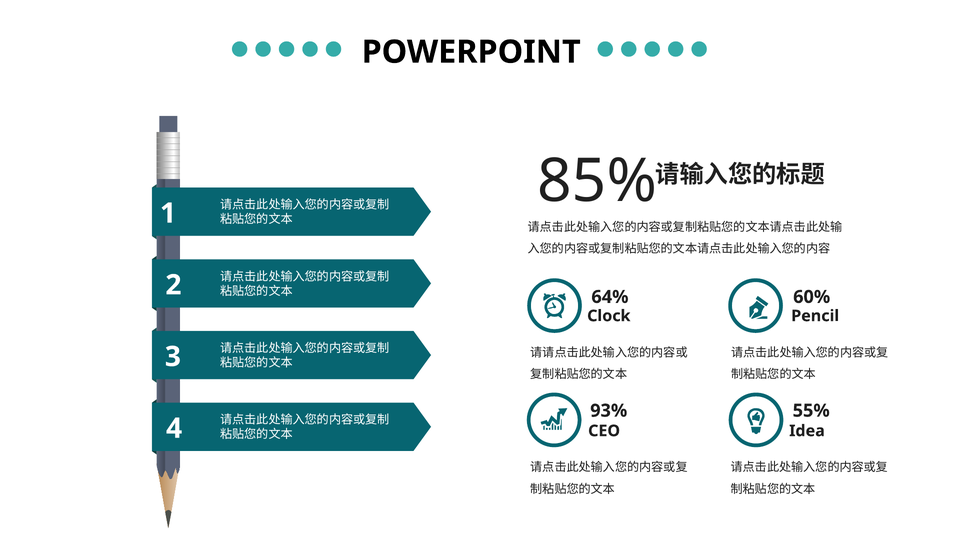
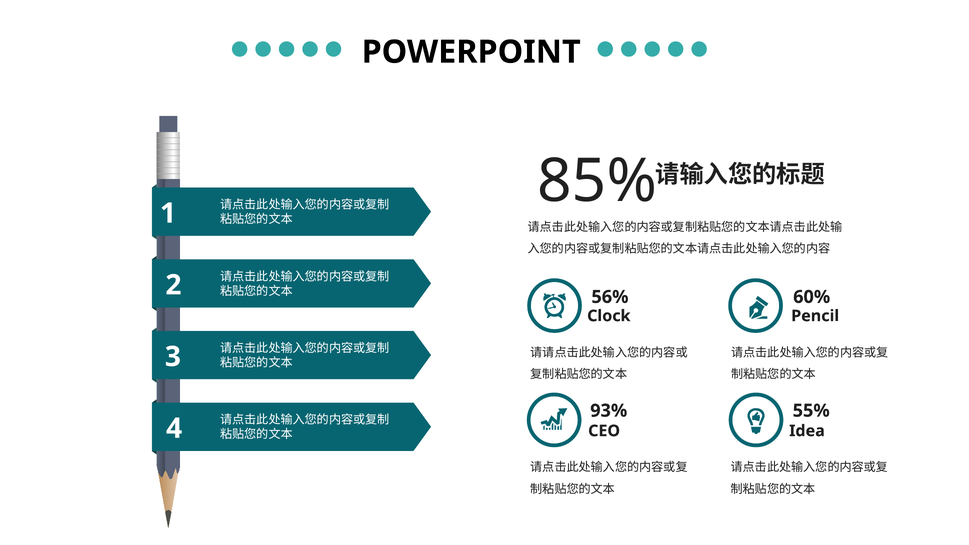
64%: 64% -> 56% (610, 297)
